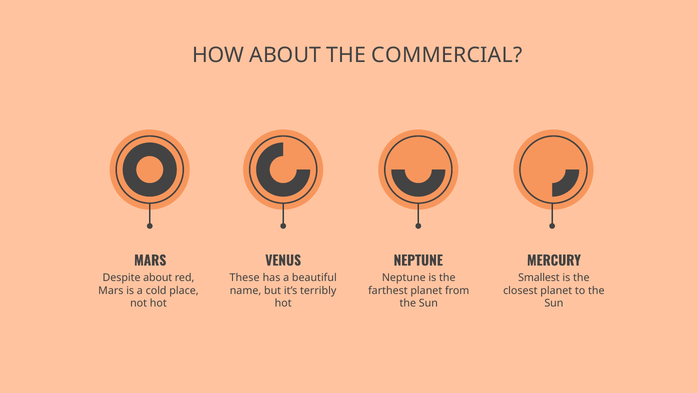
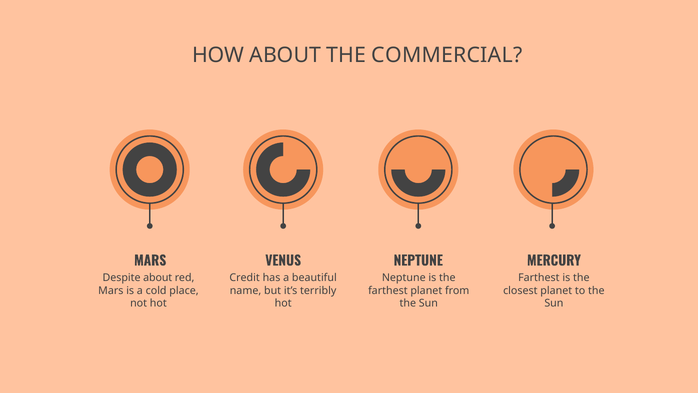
These: These -> Credit (245, 278)
Smallest: Smallest -> Farthest (539, 278)
